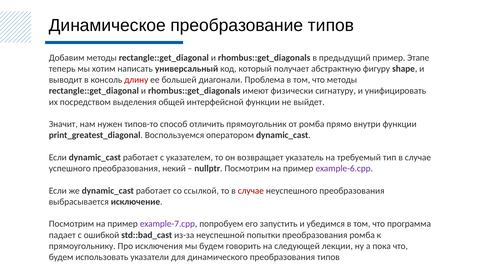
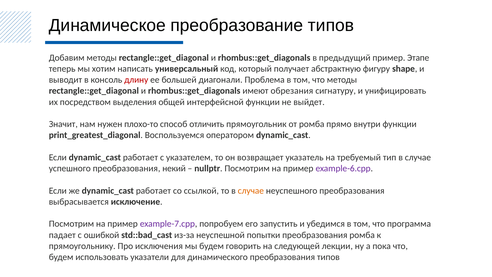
физически: физически -> обрезания (292, 91)
типов-то: типов-то -> плохо-то (141, 124)
случае colour: red -> orange (251, 190)
